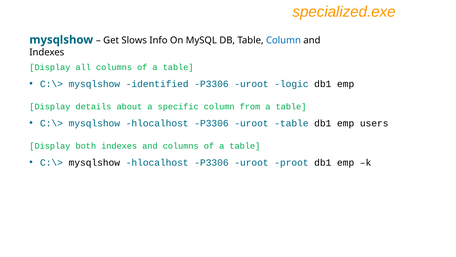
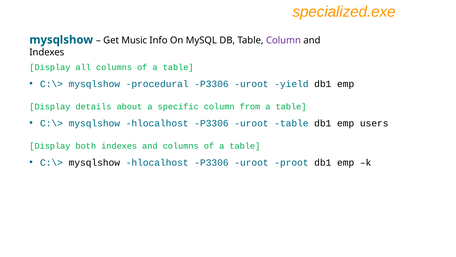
Slows: Slows -> Music (134, 40)
Column colour: blue -> purple (283, 40)
identified: identified -> procedural (157, 84)
logic: logic -> yield (291, 84)
